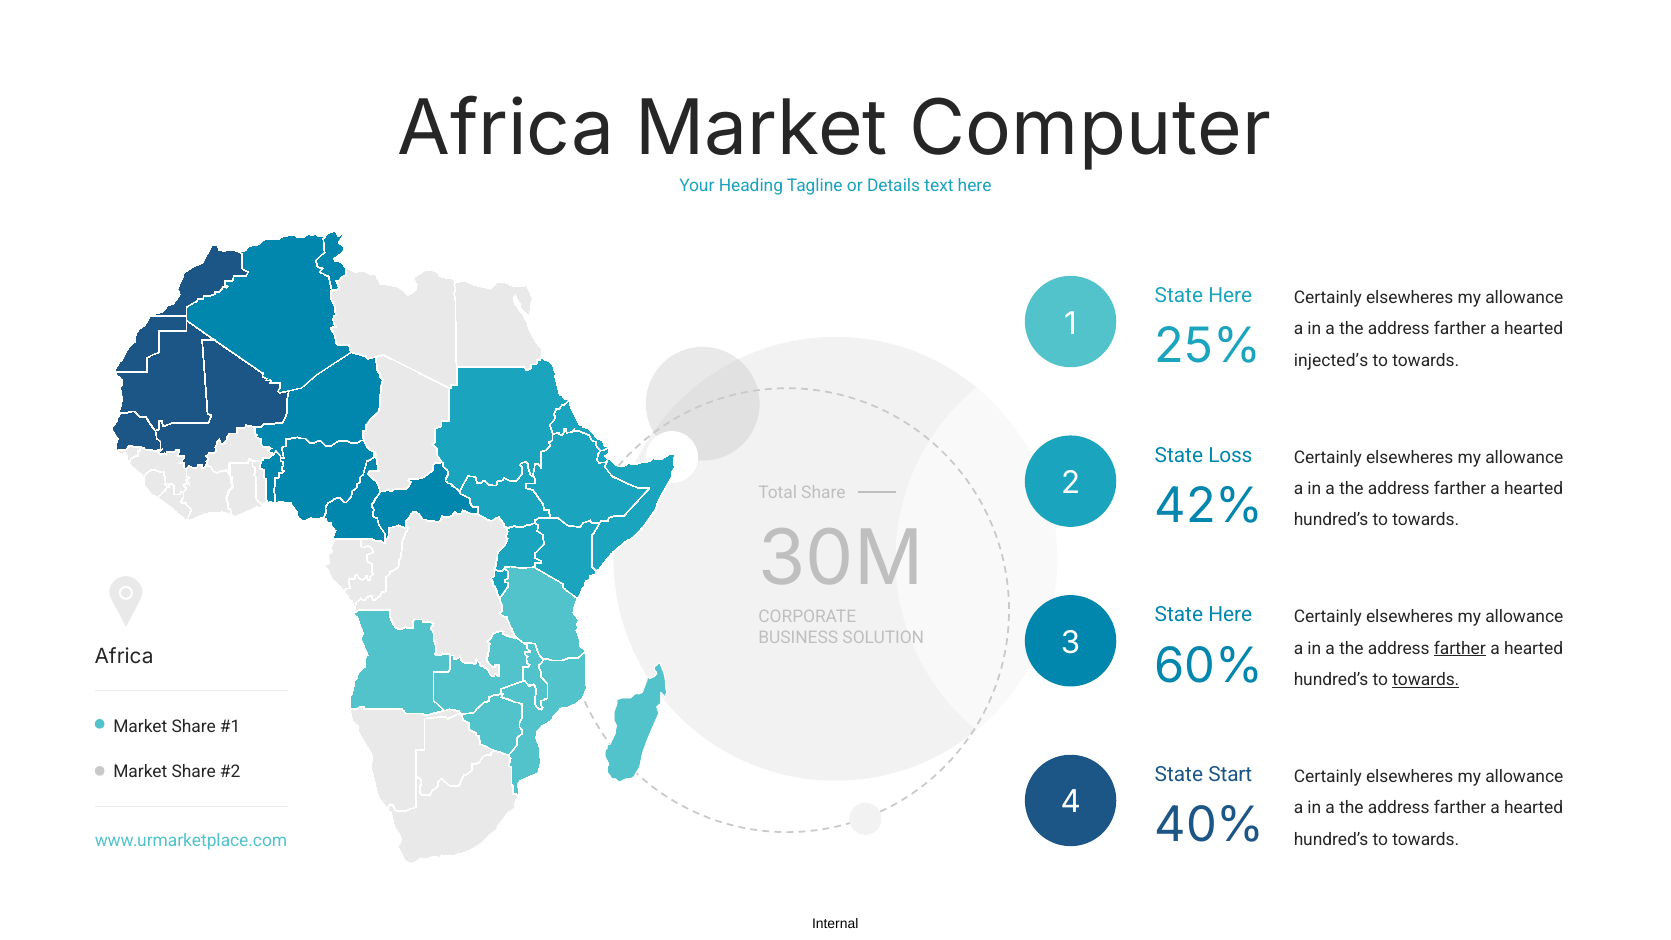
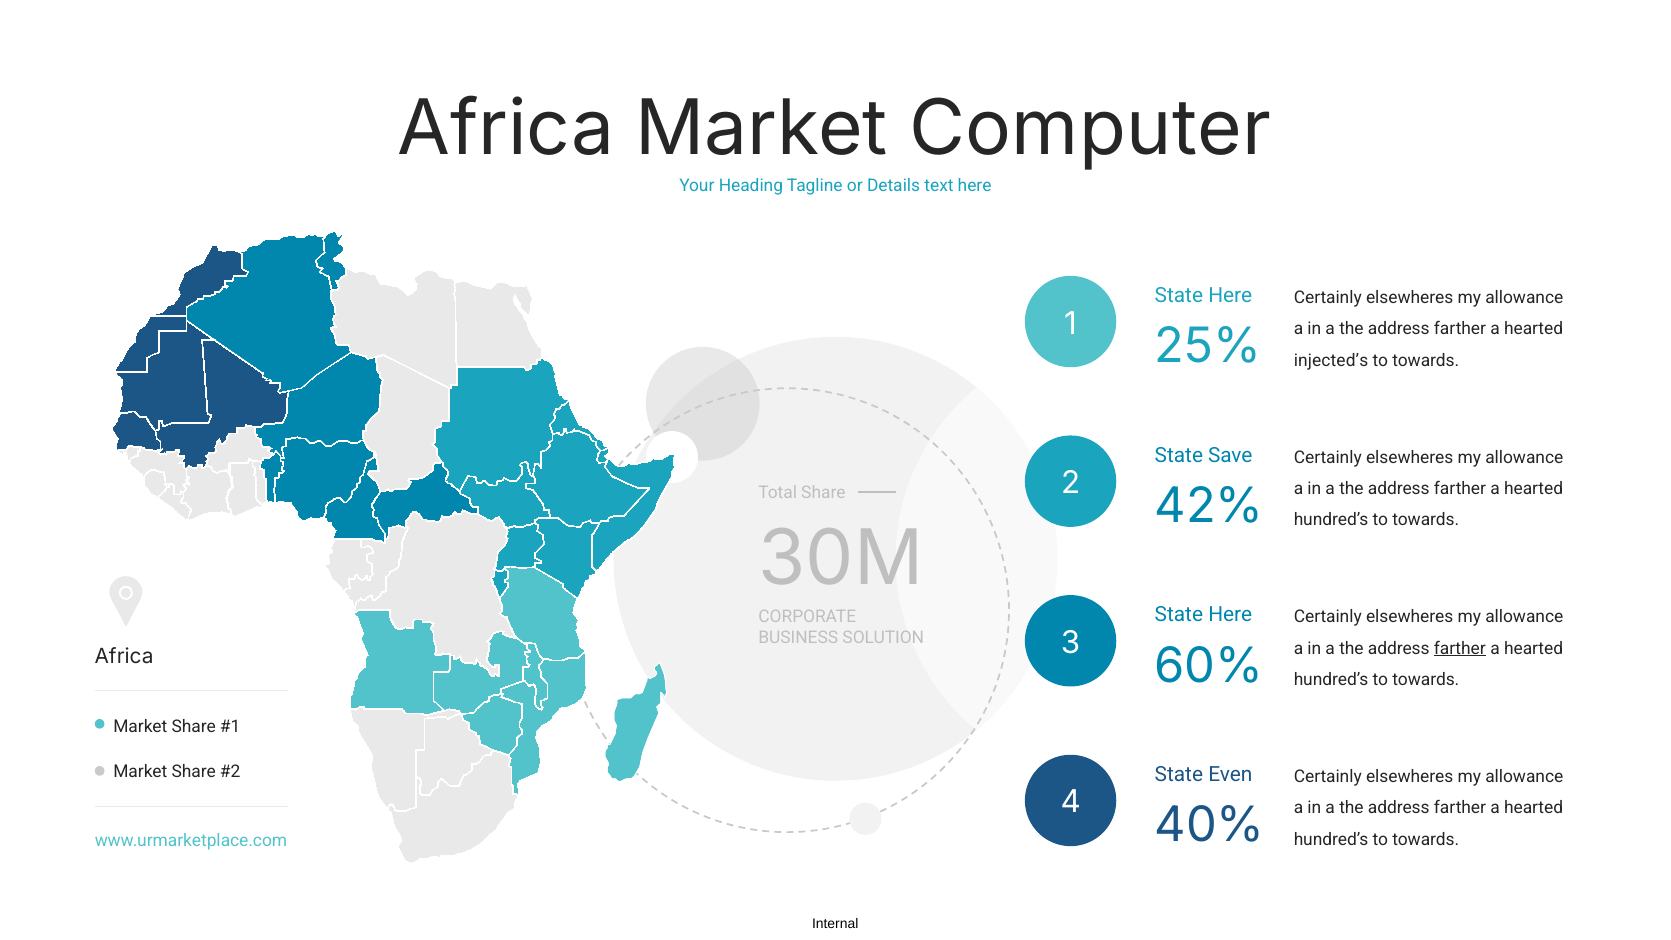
Loss: Loss -> Save (1230, 455)
towards underline: present -> none (1426, 680)
Start: Start -> Even (1230, 774)
